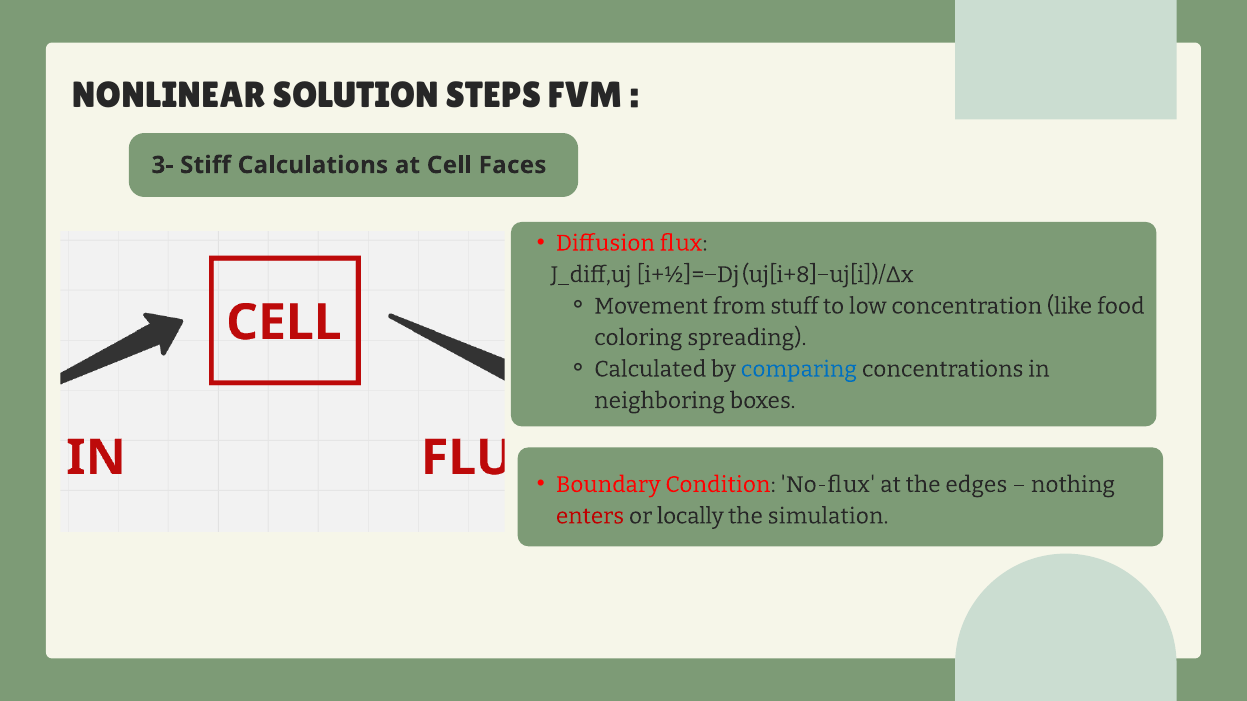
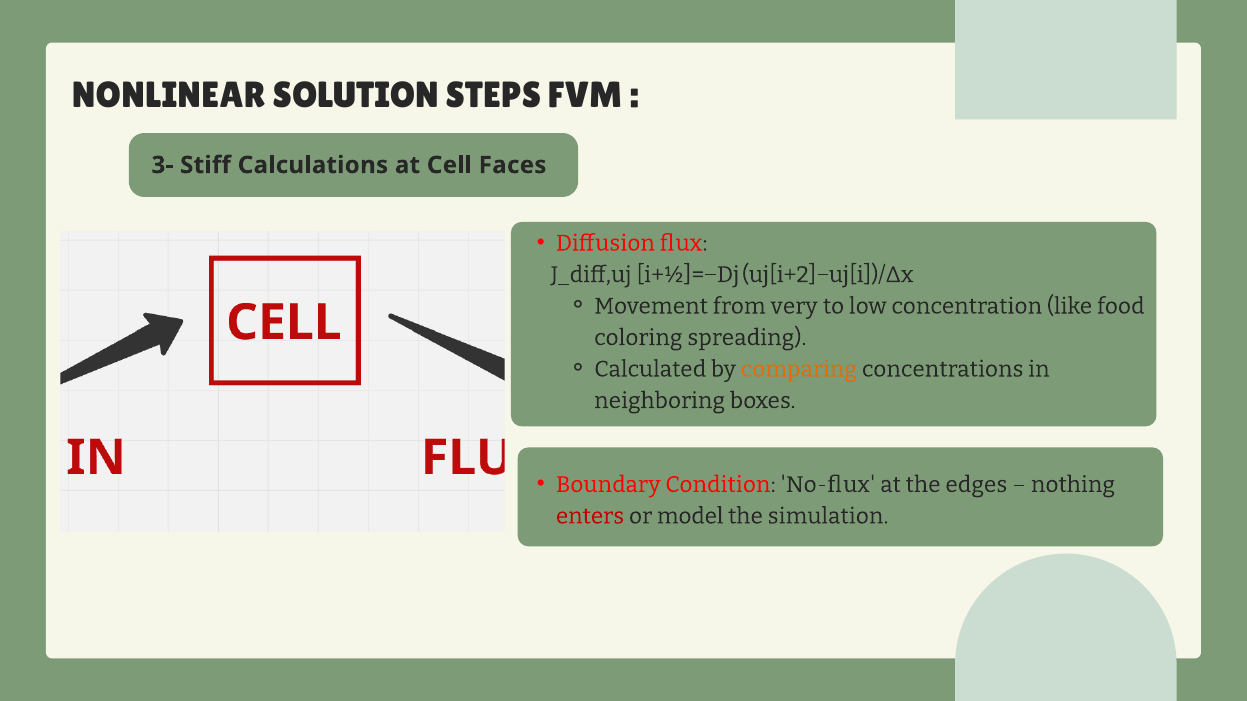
uj[i+8]−uj[i])/Δx: uj[i+8]−uj[i])/Δx -> uj[i+2]−uj[i])/Δx (828, 275)
stuff: stuff -> very (794, 306)
comparing colour: blue -> orange (799, 369)
locally: locally -> model (690, 516)
